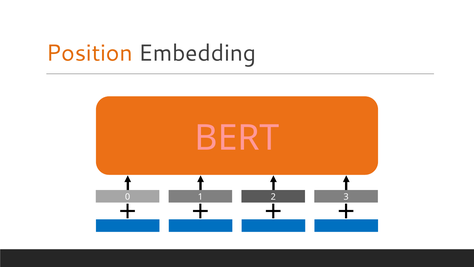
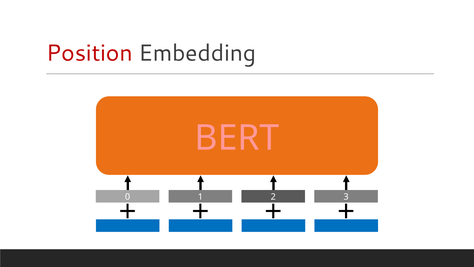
Position colour: orange -> red (90, 53)
